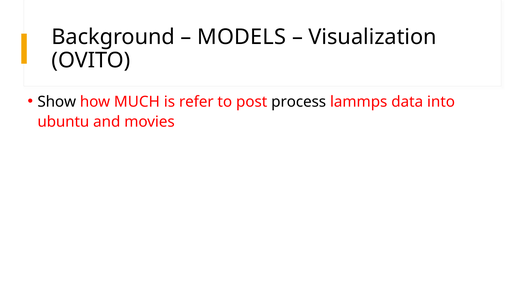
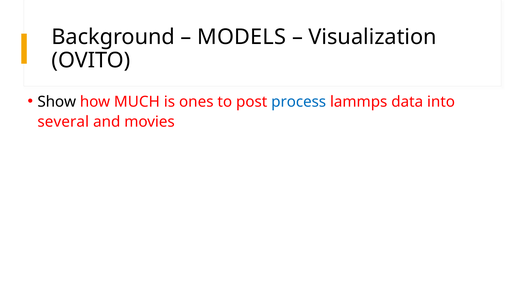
refer: refer -> ones (196, 102)
process colour: black -> blue (299, 102)
ubuntu: ubuntu -> several (63, 122)
